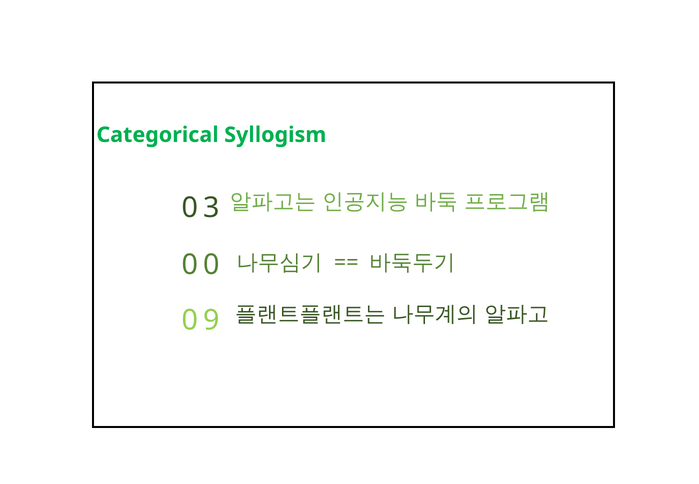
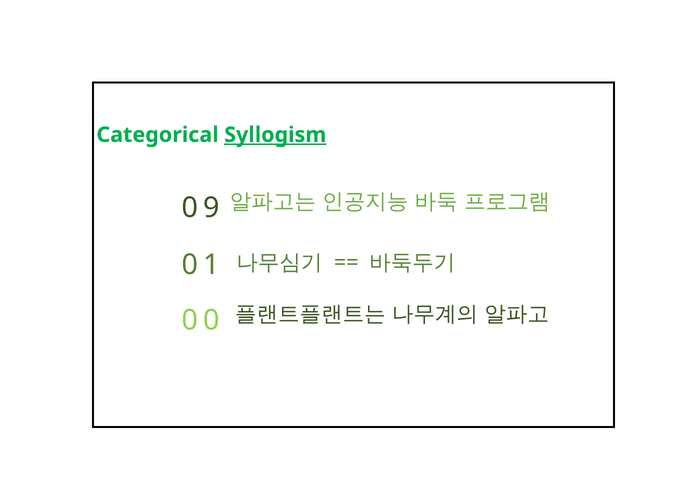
Syllogism underline: none -> present (275, 135)
3: 3 -> 9 (211, 208)
0 0: 0 -> 1 (211, 265)
0 9: 9 -> 0 (211, 320)
